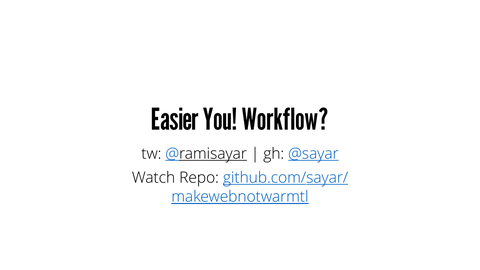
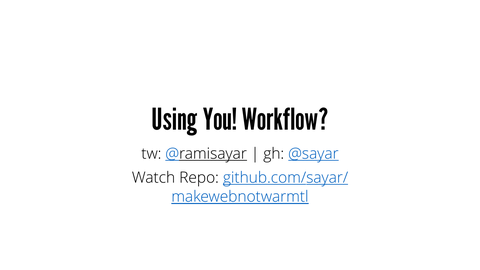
Easier: Easier -> Using (175, 120)
